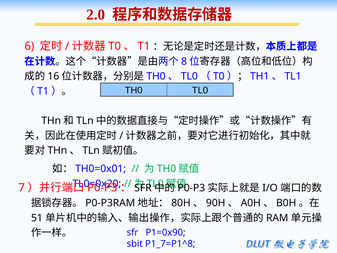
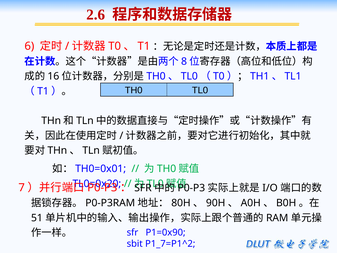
2.0: 2.0 -> 2.6 (96, 15)
P1_7=P1^8: P1_7=P1^8 -> P1_7=P1^2 (170, 244)
